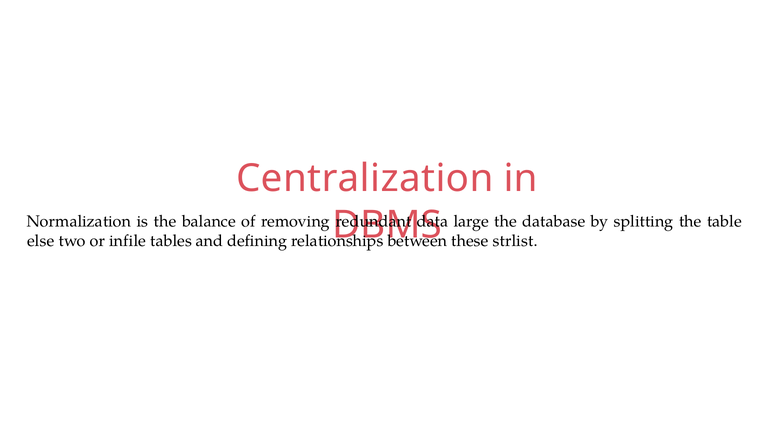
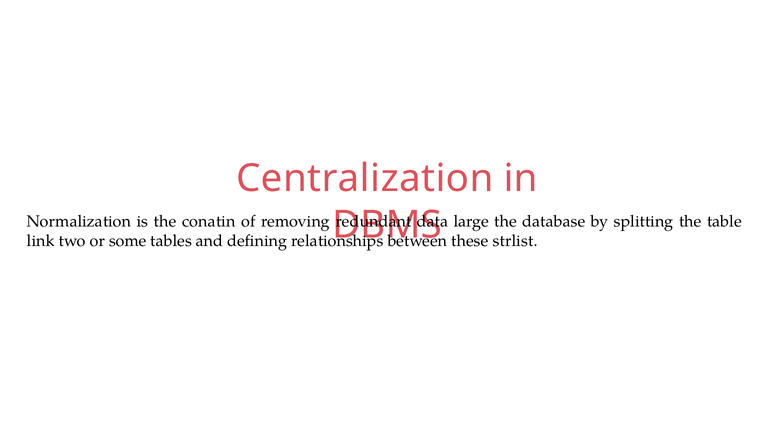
balance: balance -> conatin (209, 222)
else: else -> link (41, 241)
infile: infile -> some (128, 241)
